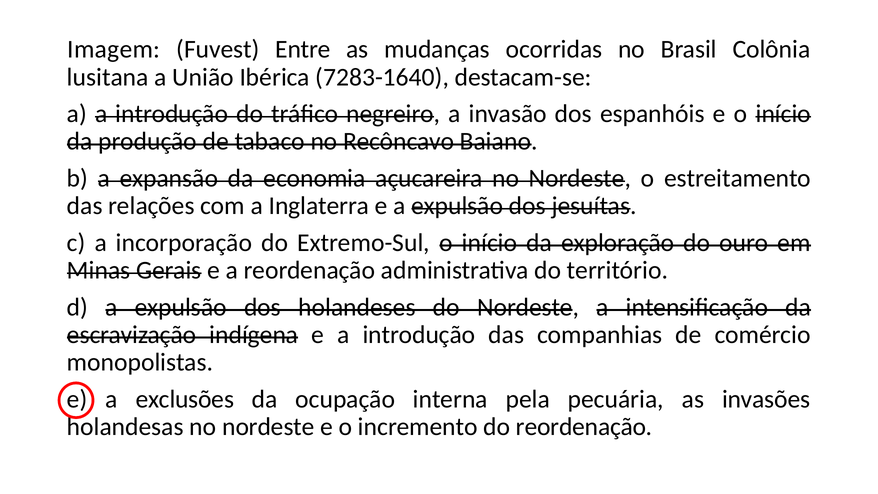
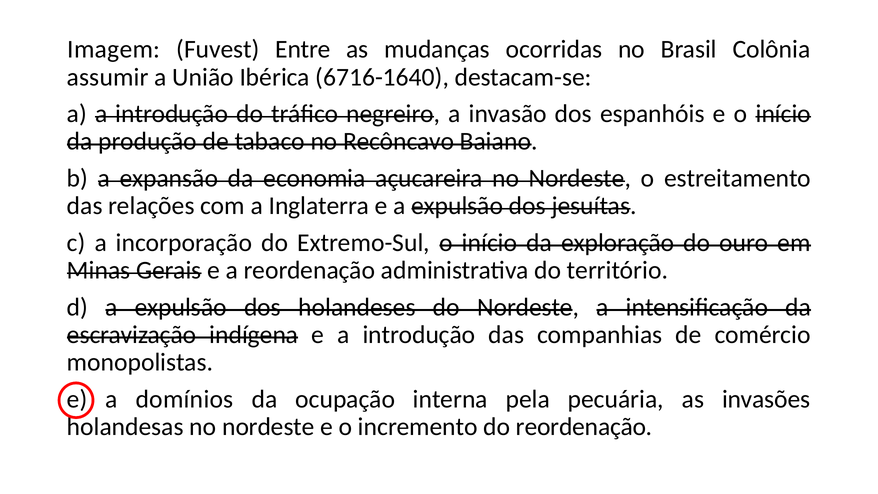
lusitana: lusitana -> assumir (108, 77)
7283-1640: 7283-1640 -> 6716-1640 (382, 77)
exclusões: exclusões -> domínios (185, 399)
